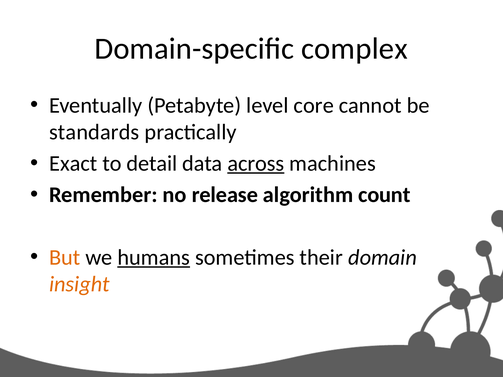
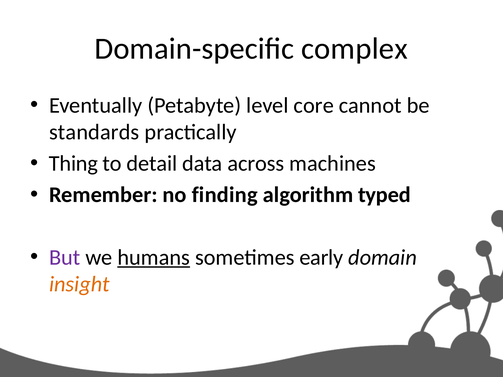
Exact: Exact -> Thing (73, 164)
across underline: present -> none (256, 164)
release: release -> finding (225, 195)
count: count -> typed (384, 195)
But colour: orange -> purple (65, 258)
their: their -> early (321, 258)
